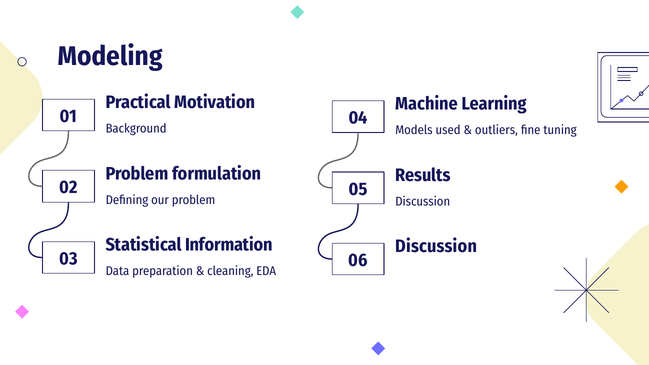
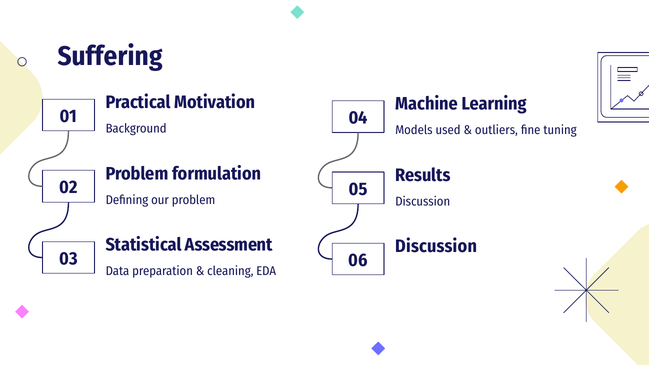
Modeling: Modeling -> Suffering (110, 56)
Information: Information -> Assessment (229, 245)
